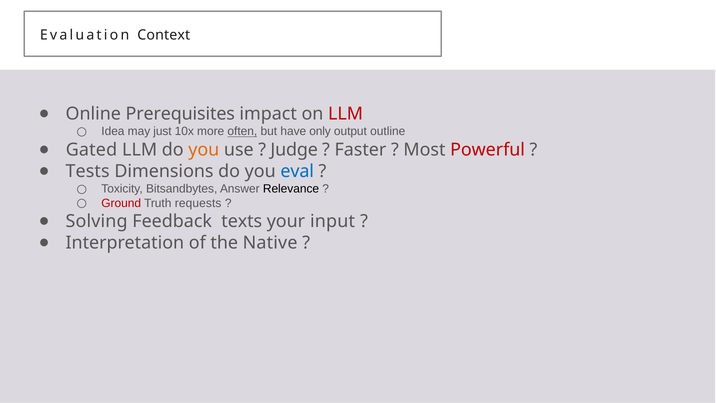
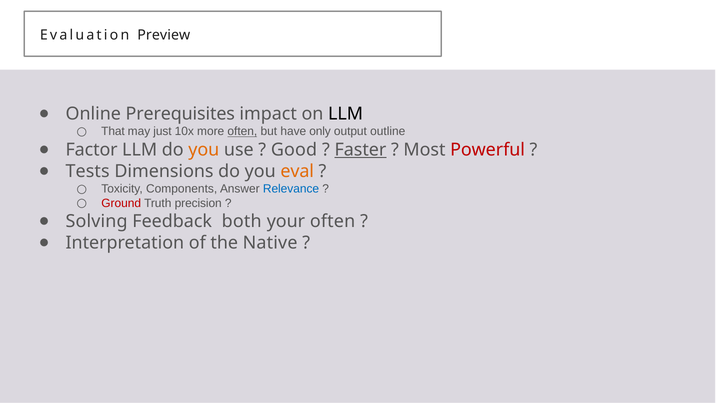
Context: Context -> Preview (164, 35)
LLM colour: red -> black (346, 114)
Idea: Idea -> That (113, 131)
Gated: Gated -> Factor (92, 150)
Judge: Judge -> Good (294, 150)
Faster underline: none -> present (360, 150)
eval colour: blue -> orange (297, 171)
Bitsandbytes: Bitsandbytes -> Components (182, 189)
Relevance colour: black -> blue (291, 189)
requests: requests -> precision (198, 203)
texts: texts -> both (242, 221)
your input: input -> often (333, 221)
